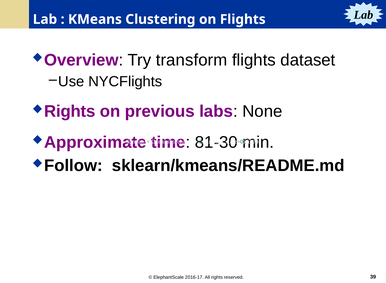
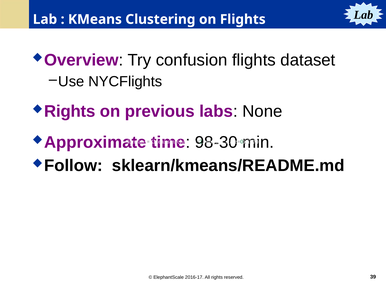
transform: transform -> confusion (192, 60)
81-30: 81-30 -> 98-30 (216, 142)
